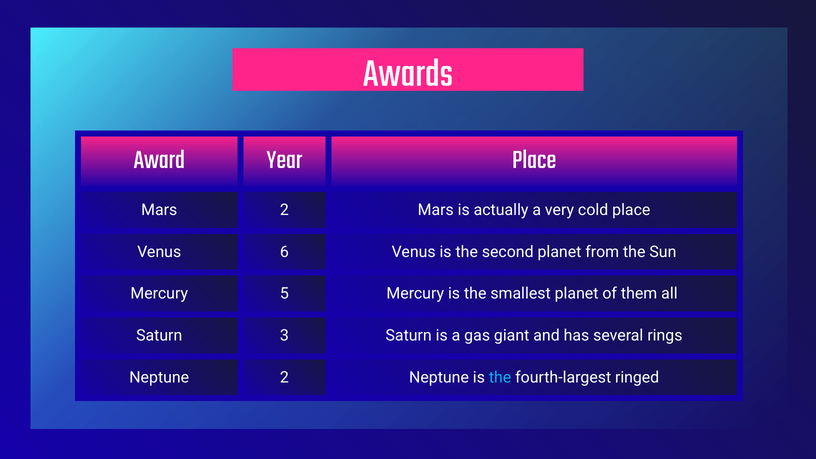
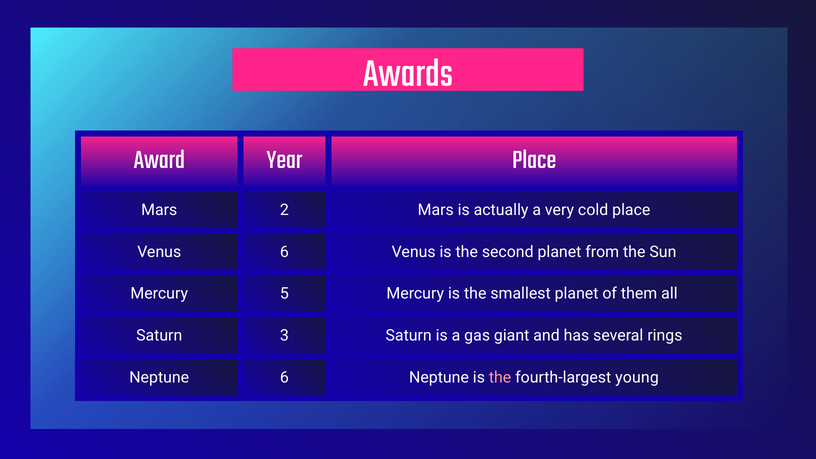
Neptune 2: 2 -> 6 (284, 377)
the colour: light blue -> pink (500, 377)
ringed: ringed -> young (637, 377)
